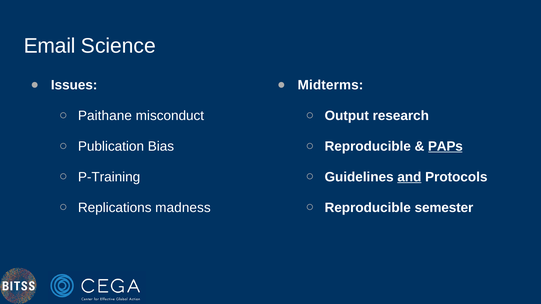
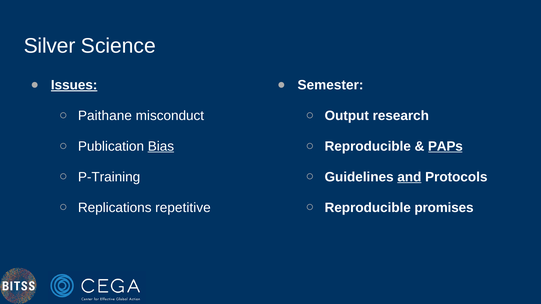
Email: Email -> Silver (50, 46)
Issues underline: none -> present (74, 85)
Midterms: Midterms -> Semester (331, 85)
Bias underline: none -> present (161, 146)
madness: madness -> repetitive (183, 208)
semester: semester -> promises (444, 208)
